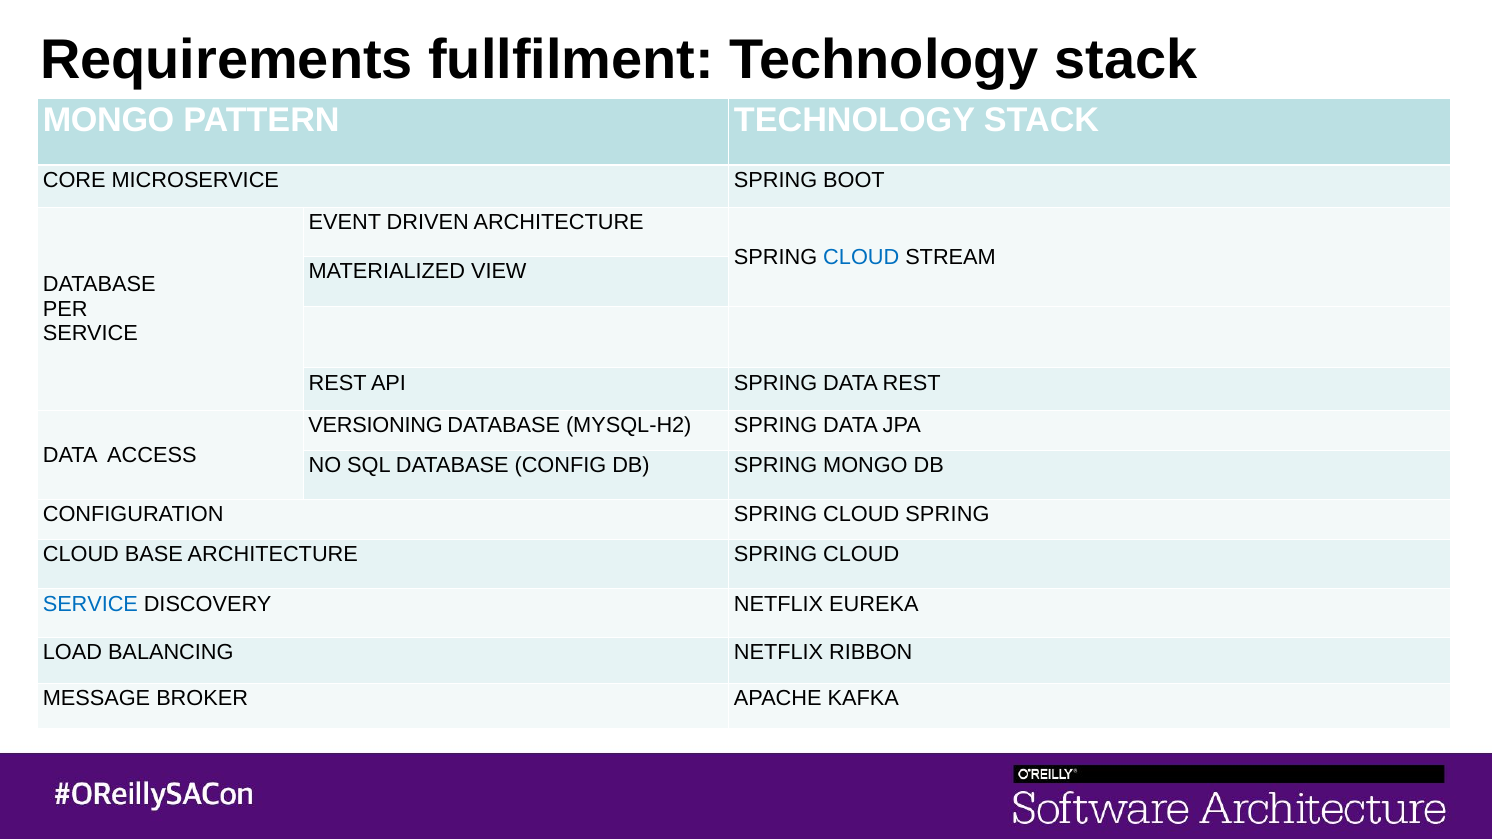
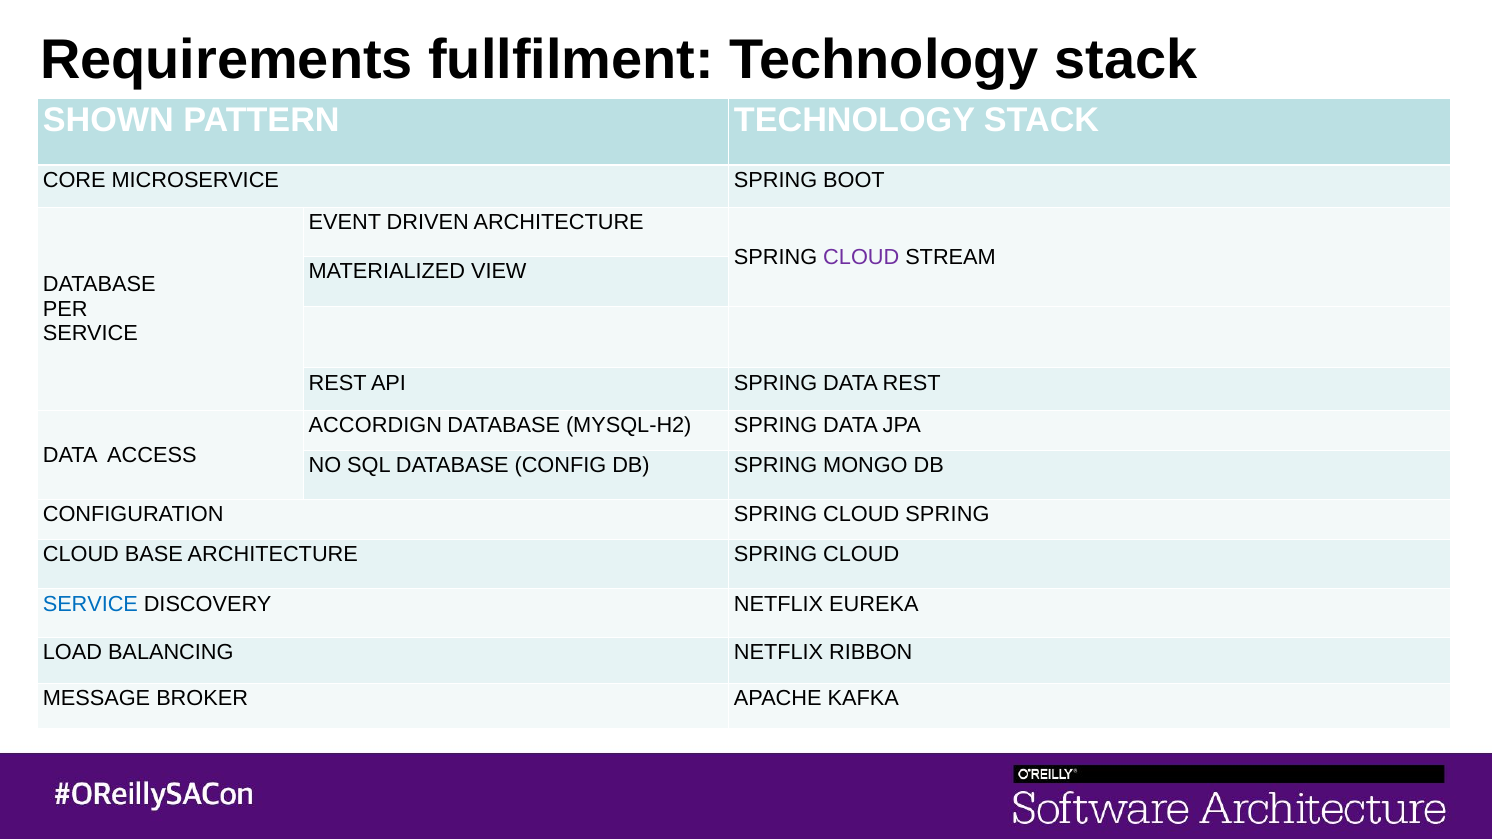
MONGO: MONGO -> SHOWN (108, 120)
CLOUD colour: blue -> purple (861, 257)
VERSIONING: VERSIONING -> ACCORDIGN (375, 426)
